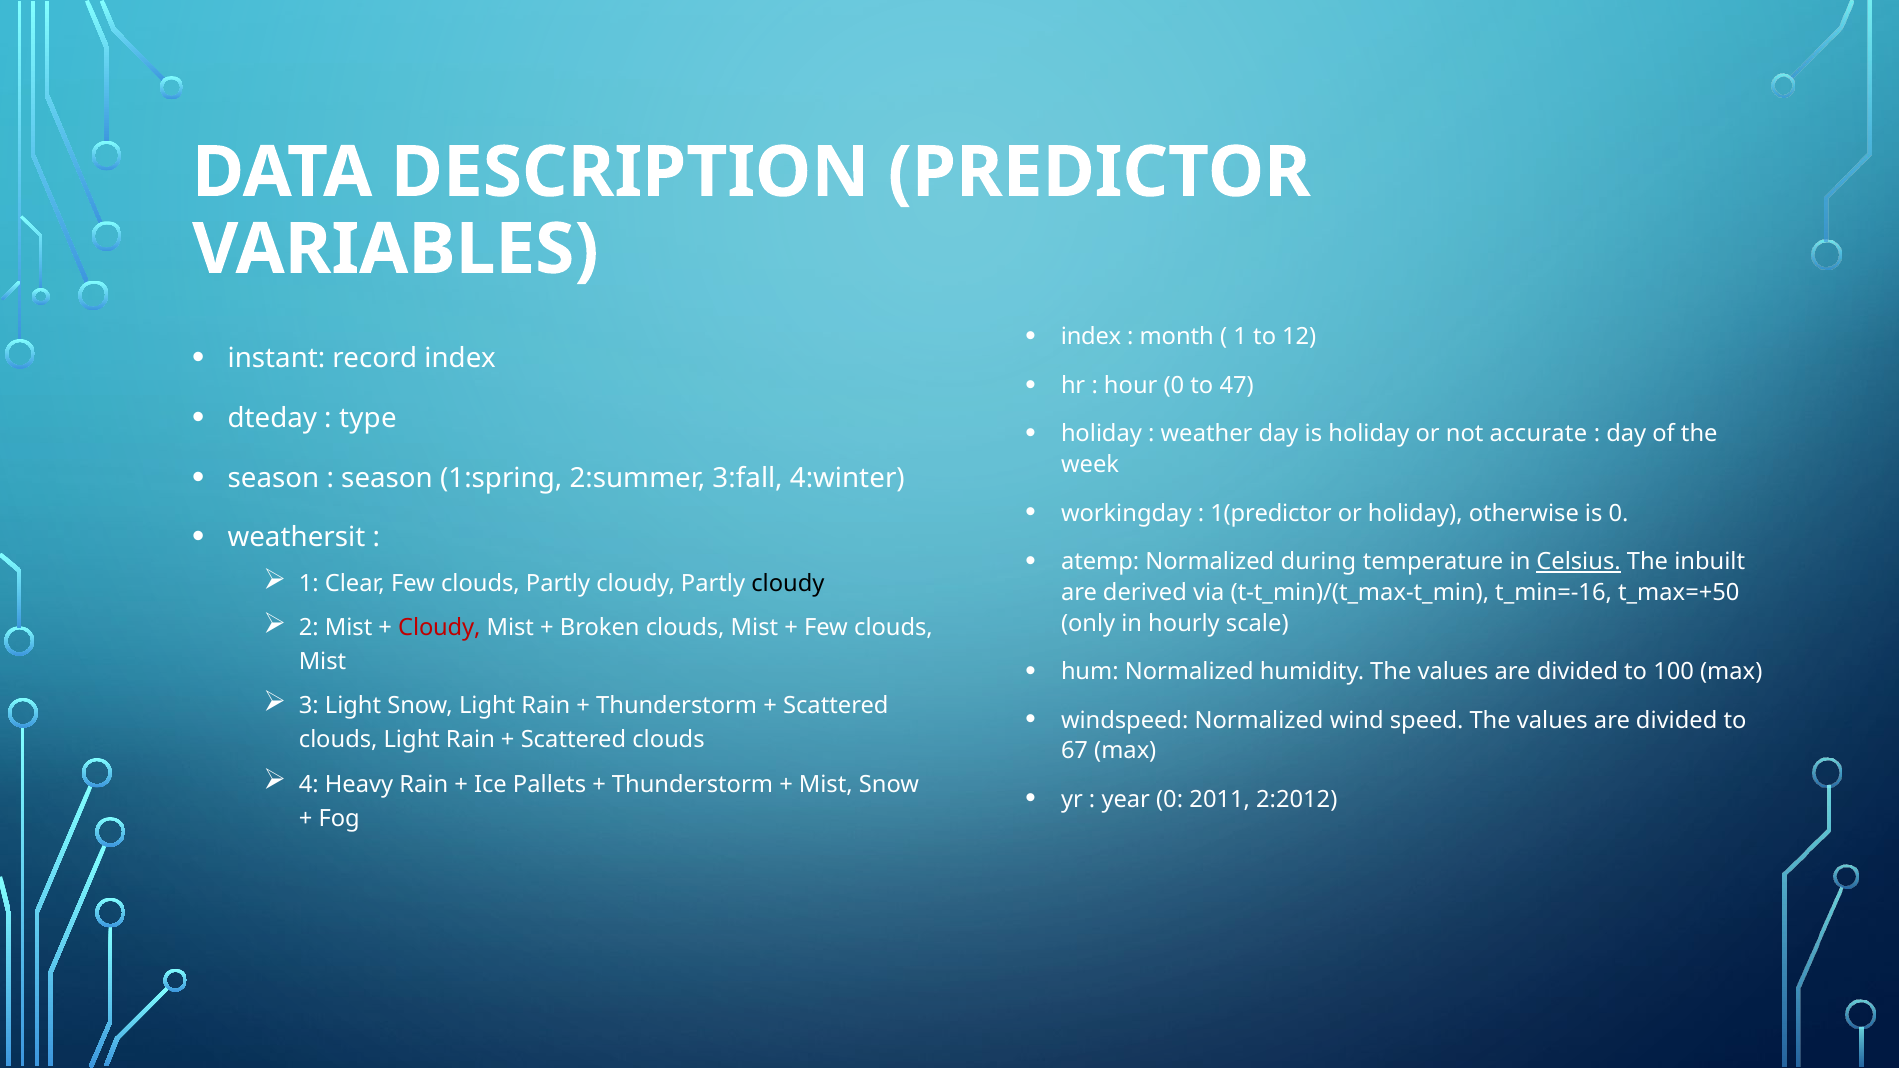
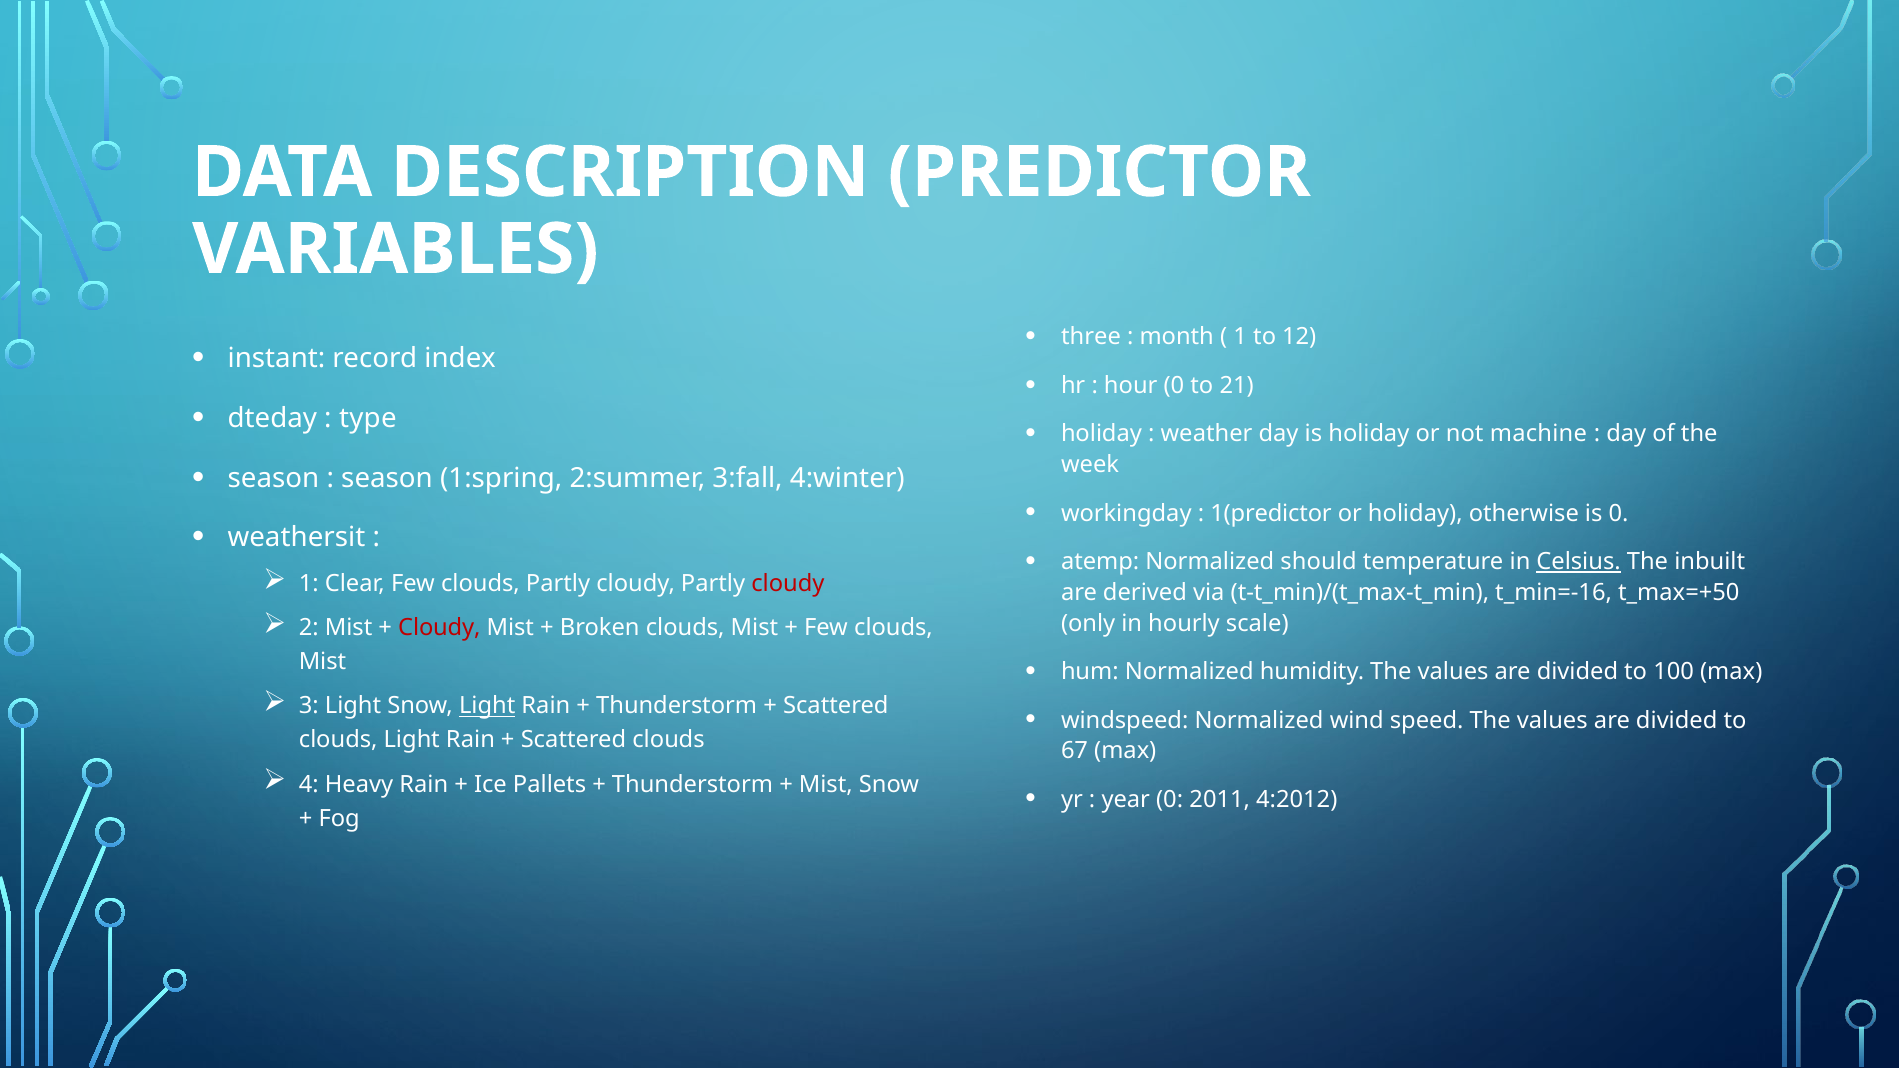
index: index -> three (1091, 337)
47: 47 -> 21 (1237, 386)
accurate: accurate -> machine (1538, 434)
during: during -> should (1319, 562)
cloudy colour: black -> red (788, 584)
Light underline: none -> present (487, 706)
2:2012: 2:2012 -> 4:2012 (1297, 800)
